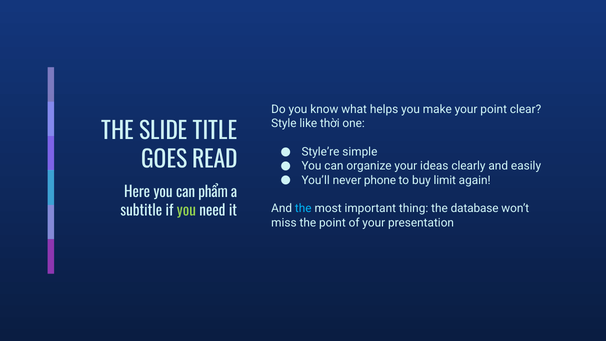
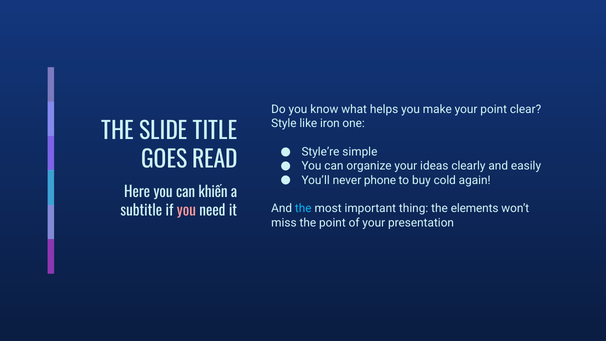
thời: thời -> iron (330, 124)
limit: limit -> cold (445, 180)
phẩm: phẩm -> khiến (213, 192)
database: database -> elements (475, 208)
you colour: light green -> pink (186, 211)
